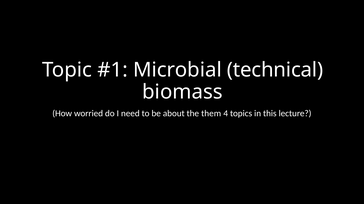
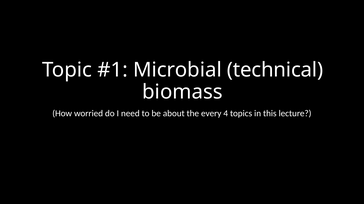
them: them -> every (211, 114)
